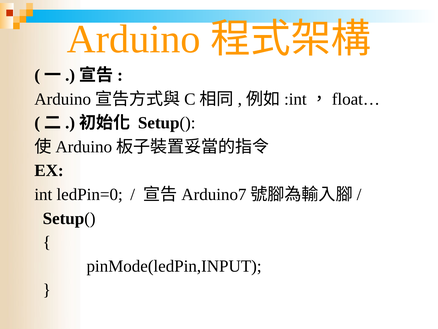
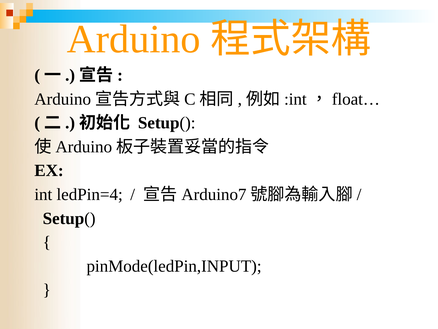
ledPin=0: ledPin=0 -> ledPin=4 (90, 194)
